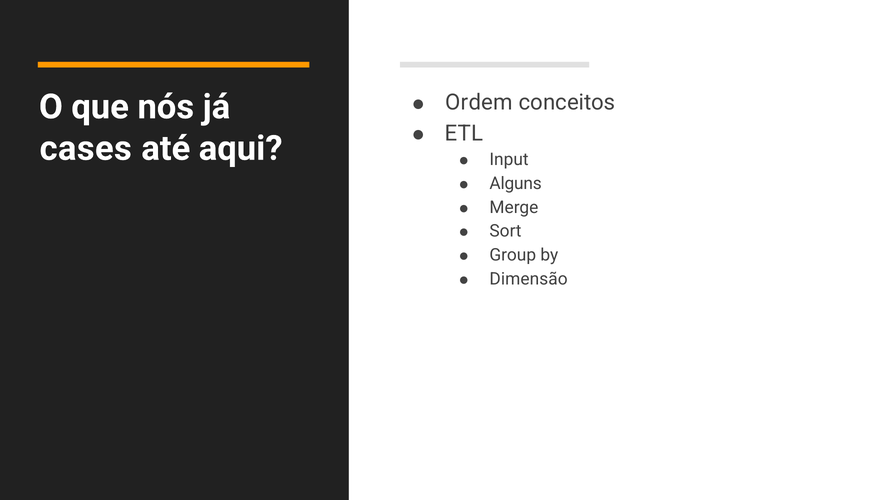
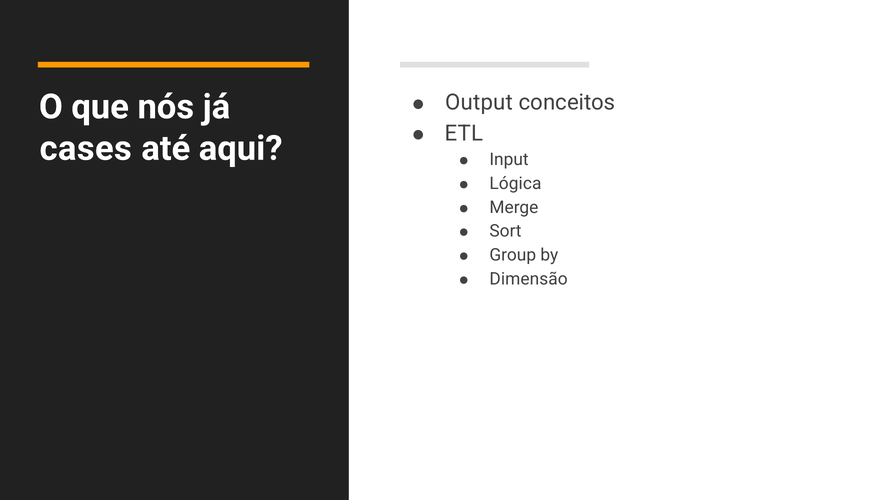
Ordem: Ordem -> Output (479, 103)
Alguns: Alguns -> Lógica (515, 184)
